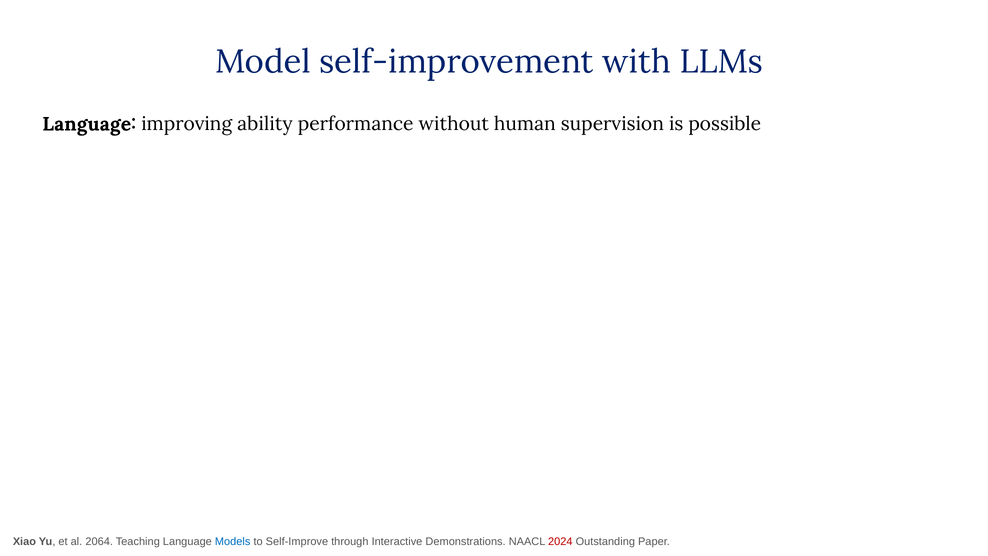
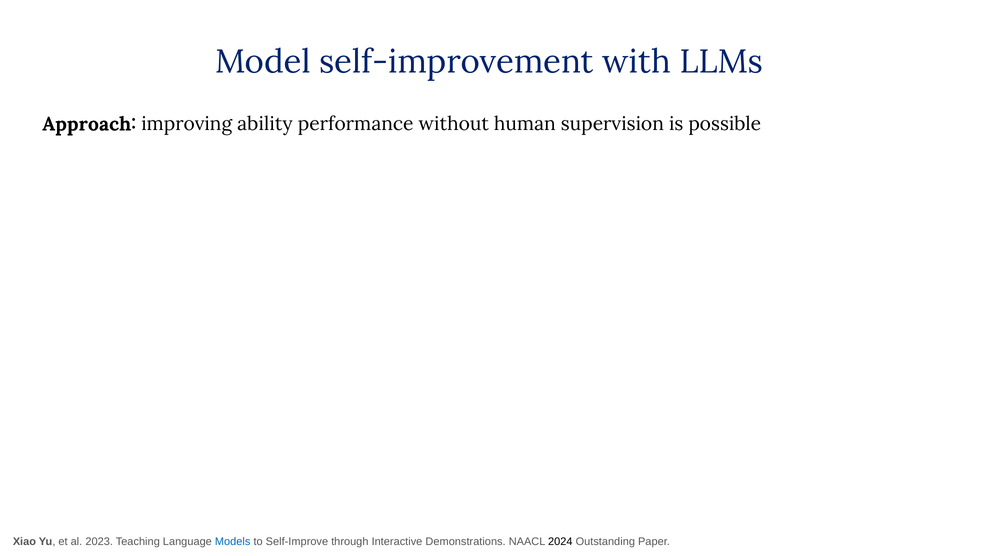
Language: Language -> Approach (89, 124)
2064: 2064 -> 2023 (99, 542)
2024 colour: red -> black (560, 542)
